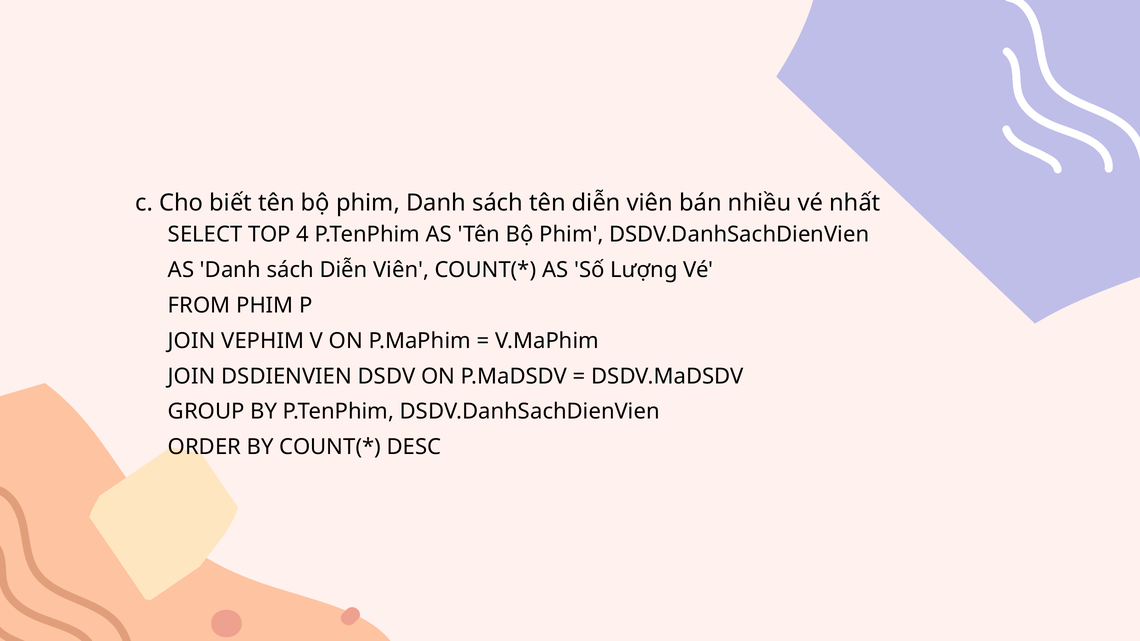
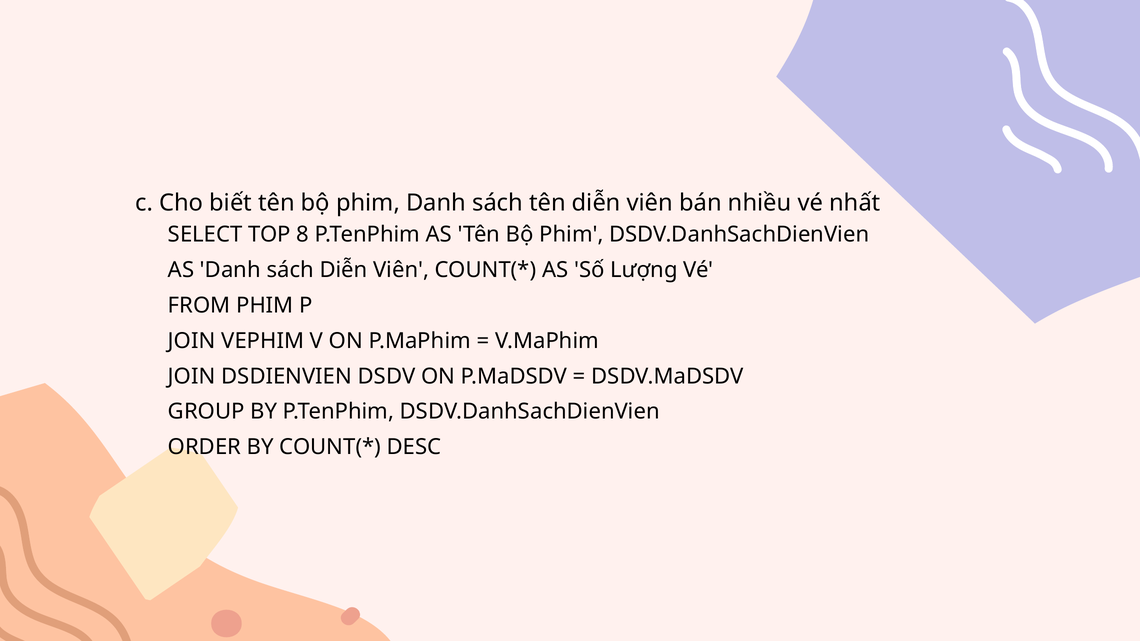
4: 4 -> 8 (303, 235)
